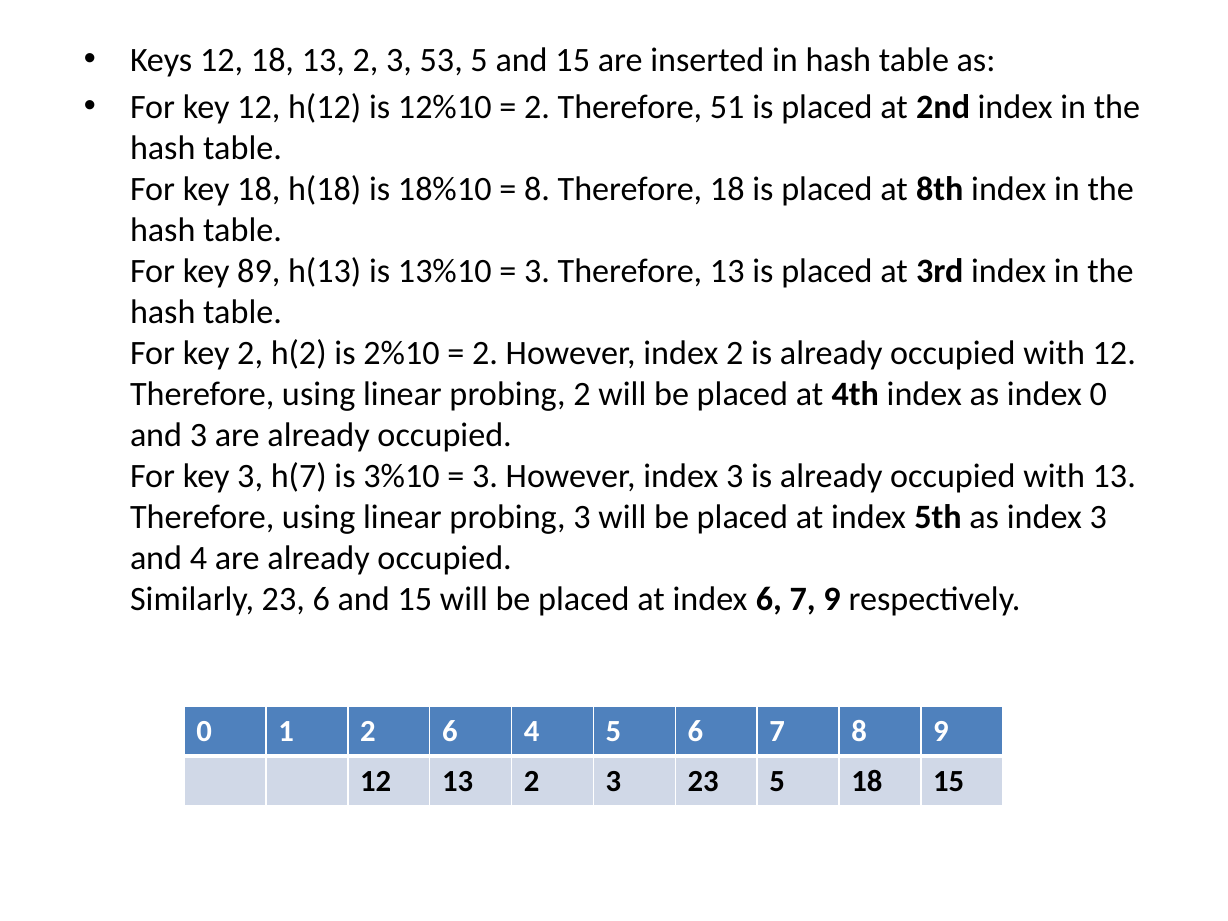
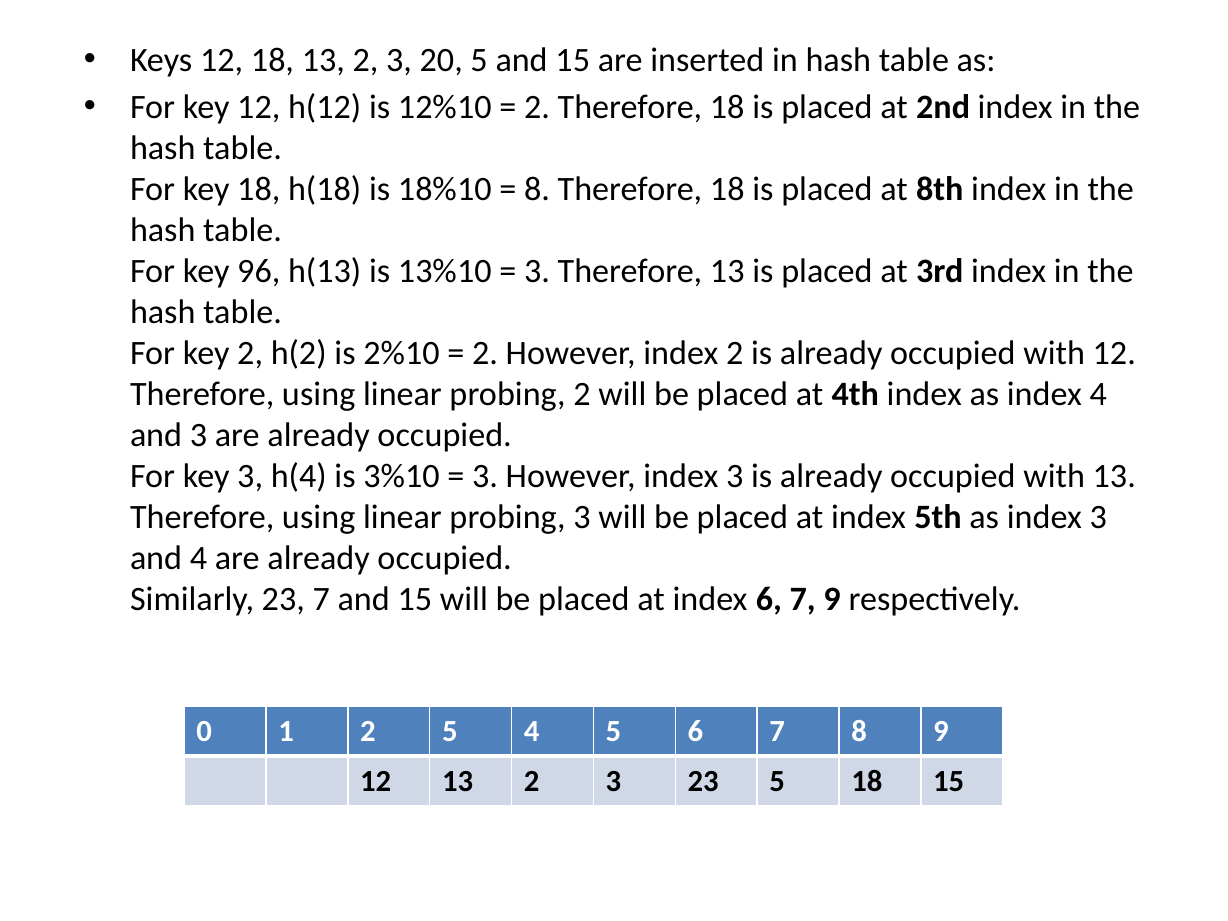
53: 53 -> 20 (441, 60)
2 Therefore 51: 51 -> 18 (727, 108)
89: 89 -> 96 (259, 272)
index 0: 0 -> 4 (1098, 395)
h(7: h(7 -> h(4 (299, 477)
23 6: 6 -> 7 (321, 600)
2 6: 6 -> 5 (450, 731)
